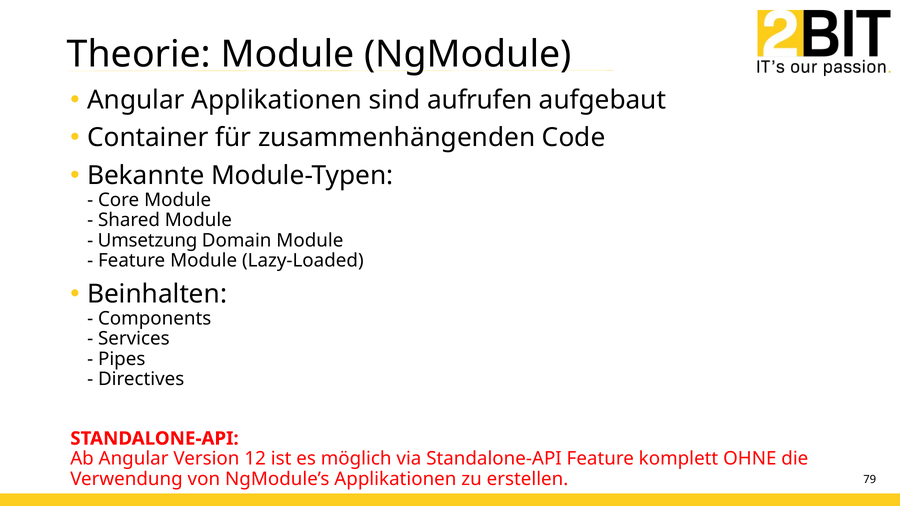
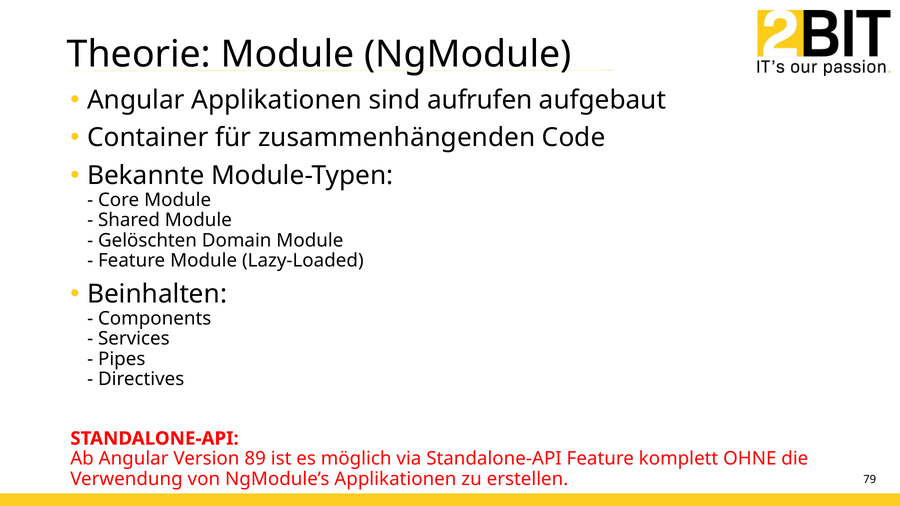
Umsetzung: Umsetzung -> Gelöschten (147, 240)
12: 12 -> 89 (255, 459)
